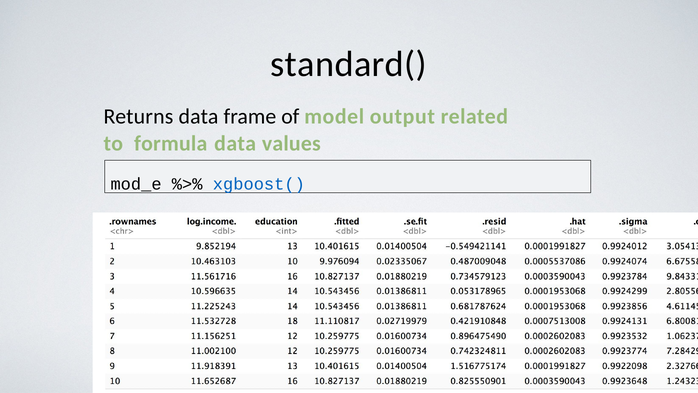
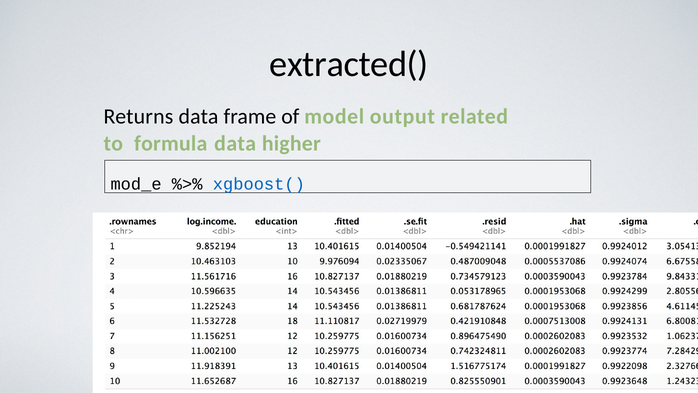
standard(: standard( -> extracted( (349, 64)
values: values -> higher (291, 144)
